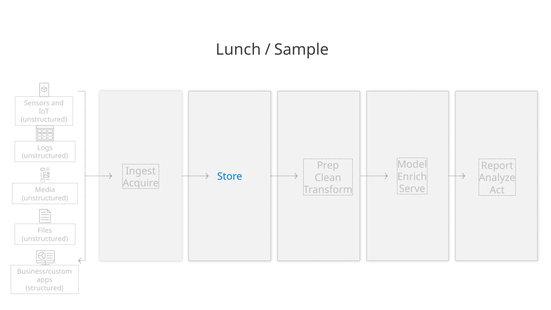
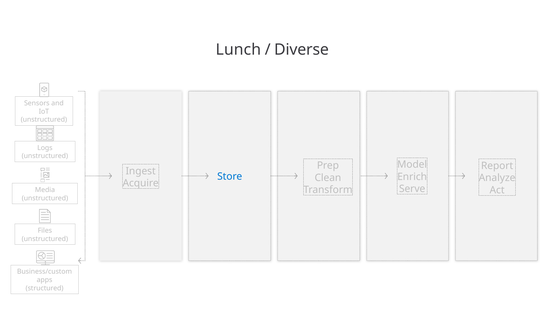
Sample: Sample -> Diverse (302, 50)
